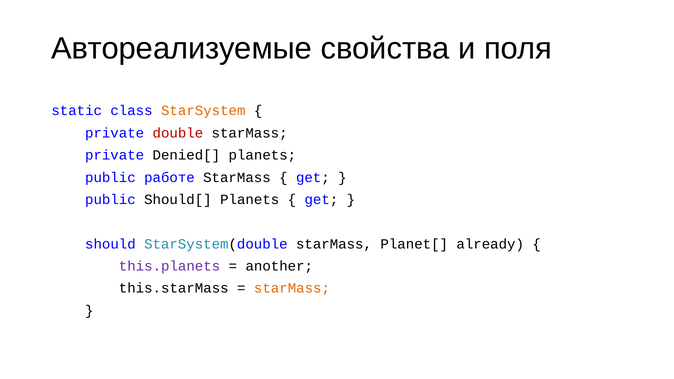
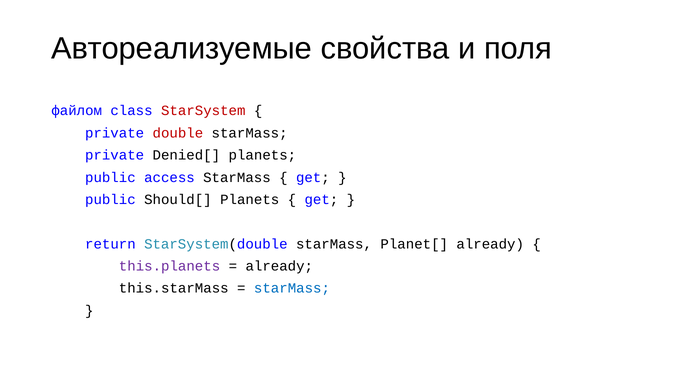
static: static -> файлом (77, 111)
StarSystem colour: orange -> red (203, 111)
работе: работе -> access (169, 177)
should: should -> return (110, 244)
another: another -> already (279, 266)
starMass colour: orange -> blue (292, 288)
